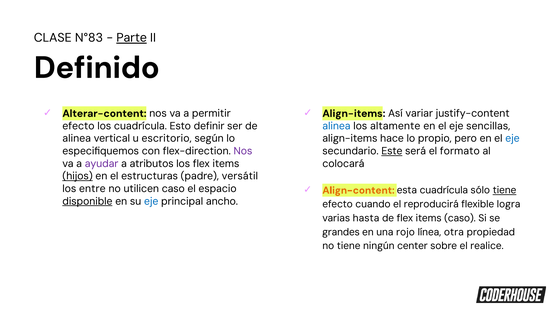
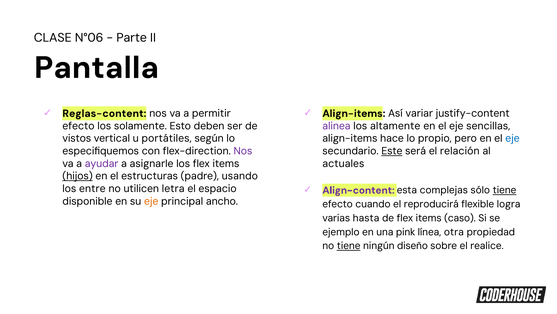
N°83: N°83 -> N°06 (89, 38)
Parte underline: present -> none (132, 38)
Definido: Definido -> Pantalla (97, 68)
Alterar-content: Alterar-content -> Reglas-content (104, 113)
los cuadrícula: cuadrícula -> solamente (140, 126)
definir: definir -> deben (209, 126)
alinea colour: blue -> purple (336, 126)
alinea: alinea -> vistos (77, 138)
escritorio: escritorio -> portátiles (167, 138)
formato: formato -> relación (460, 151)
atributos: atributos -> asignarle (152, 163)
colocará: colocará -> actuales (343, 163)
versátil: versátil -> usando (240, 176)
utilicen caso: caso -> letra (173, 188)
Align-content colour: orange -> purple (358, 190)
esta cuadrícula: cuadrícula -> complejas (444, 190)
disponible underline: present -> none (87, 201)
eje colour: blue -> orange (151, 201)
grandes: grandes -> ejemplo (341, 232)
rojo: rojo -> pink (406, 232)
tiene underline: none -> present (349, 245)
center: center -> diseño (412, 245)
